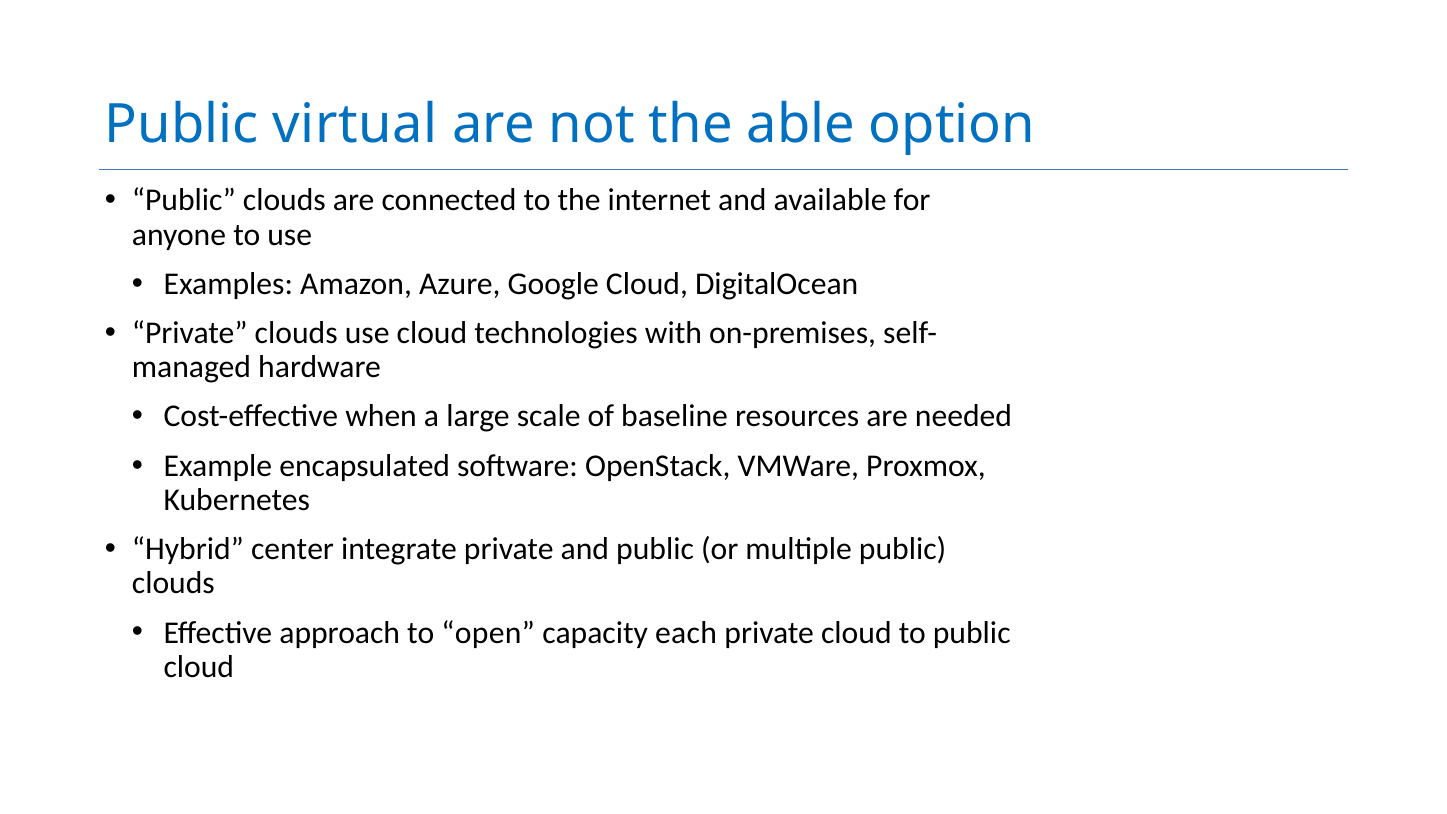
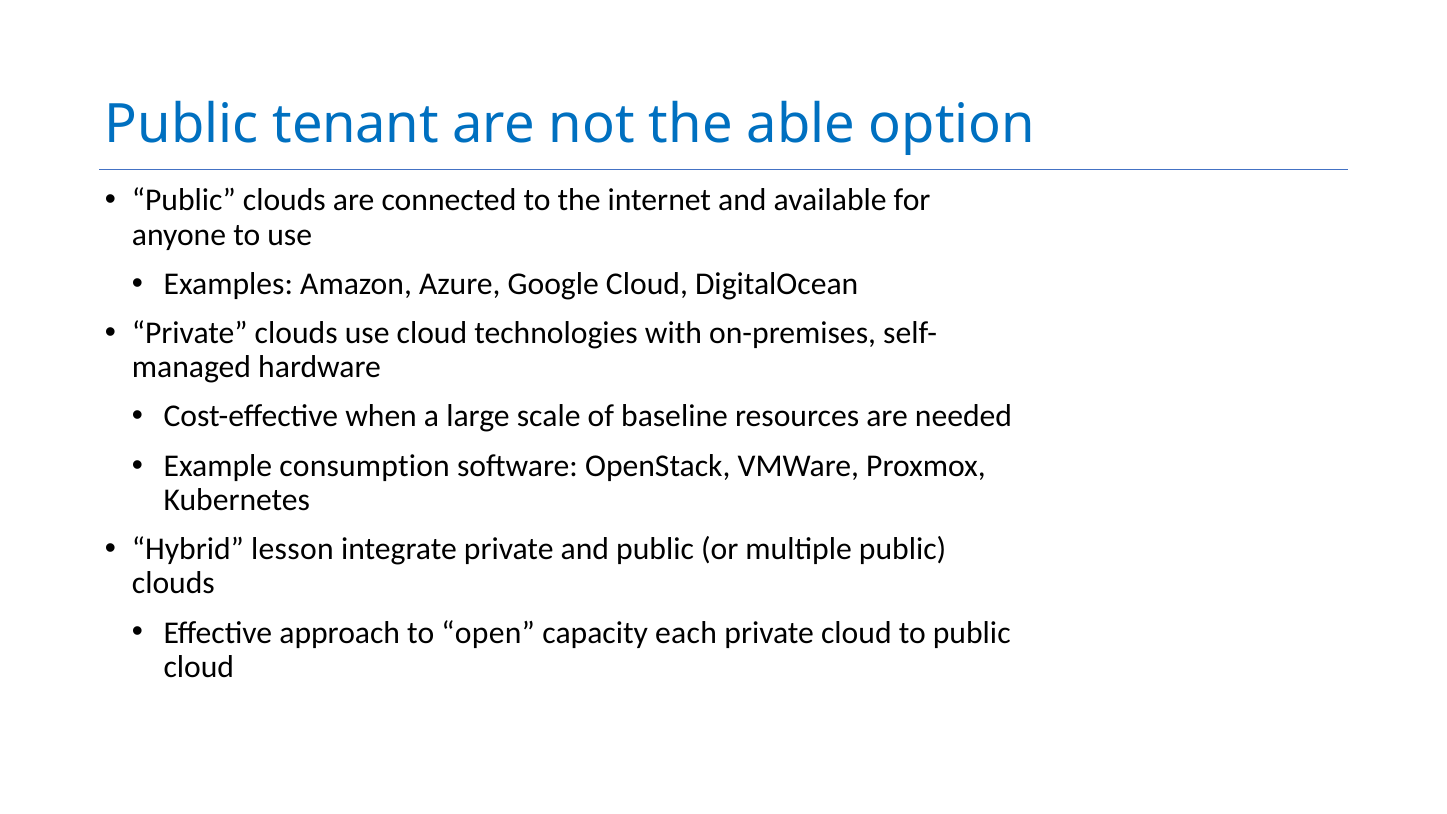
virtual: virtual -> tenant (356, 124)
encapsulated: encapsulated -> consumption (365, 466)
center: center -> lesson (292, 549)
